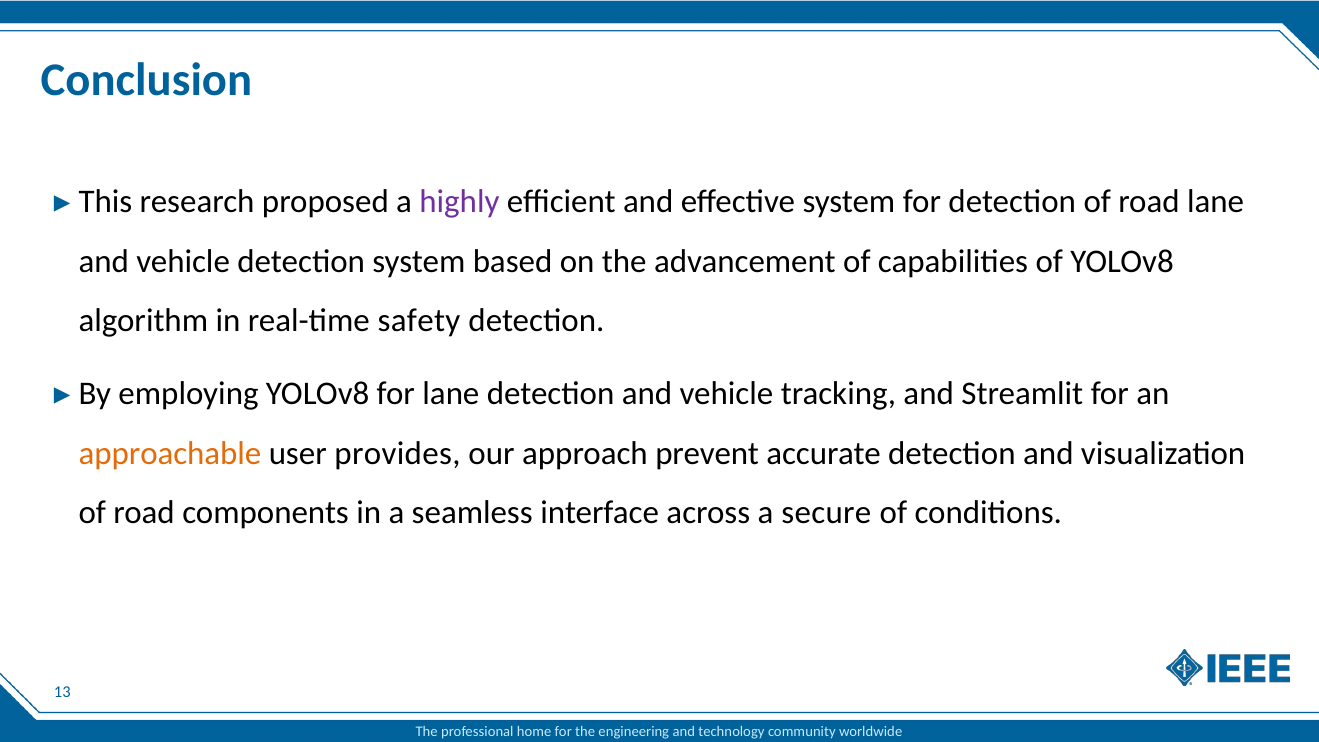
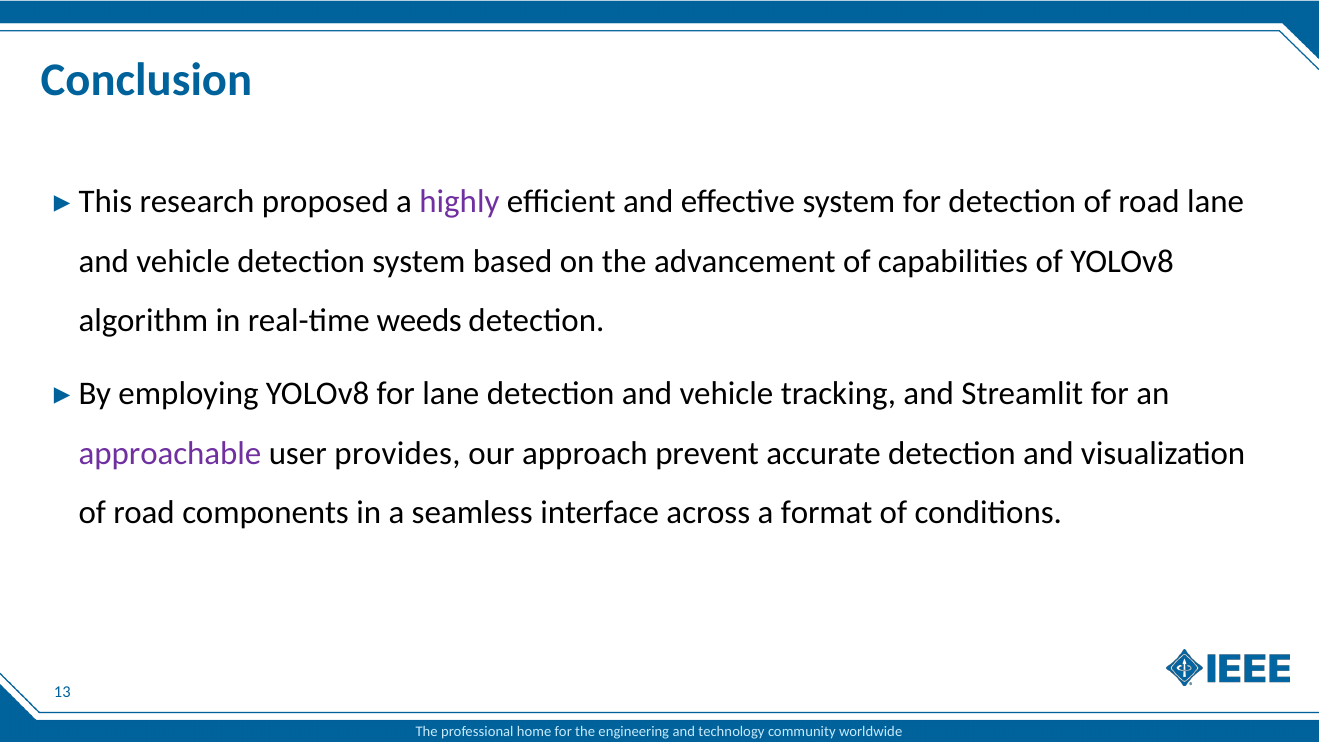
safety: safety -> weeds (419, 321)
approachable colour: orange -> purple (170, 453)
secure: secure -> format (827, 513)
